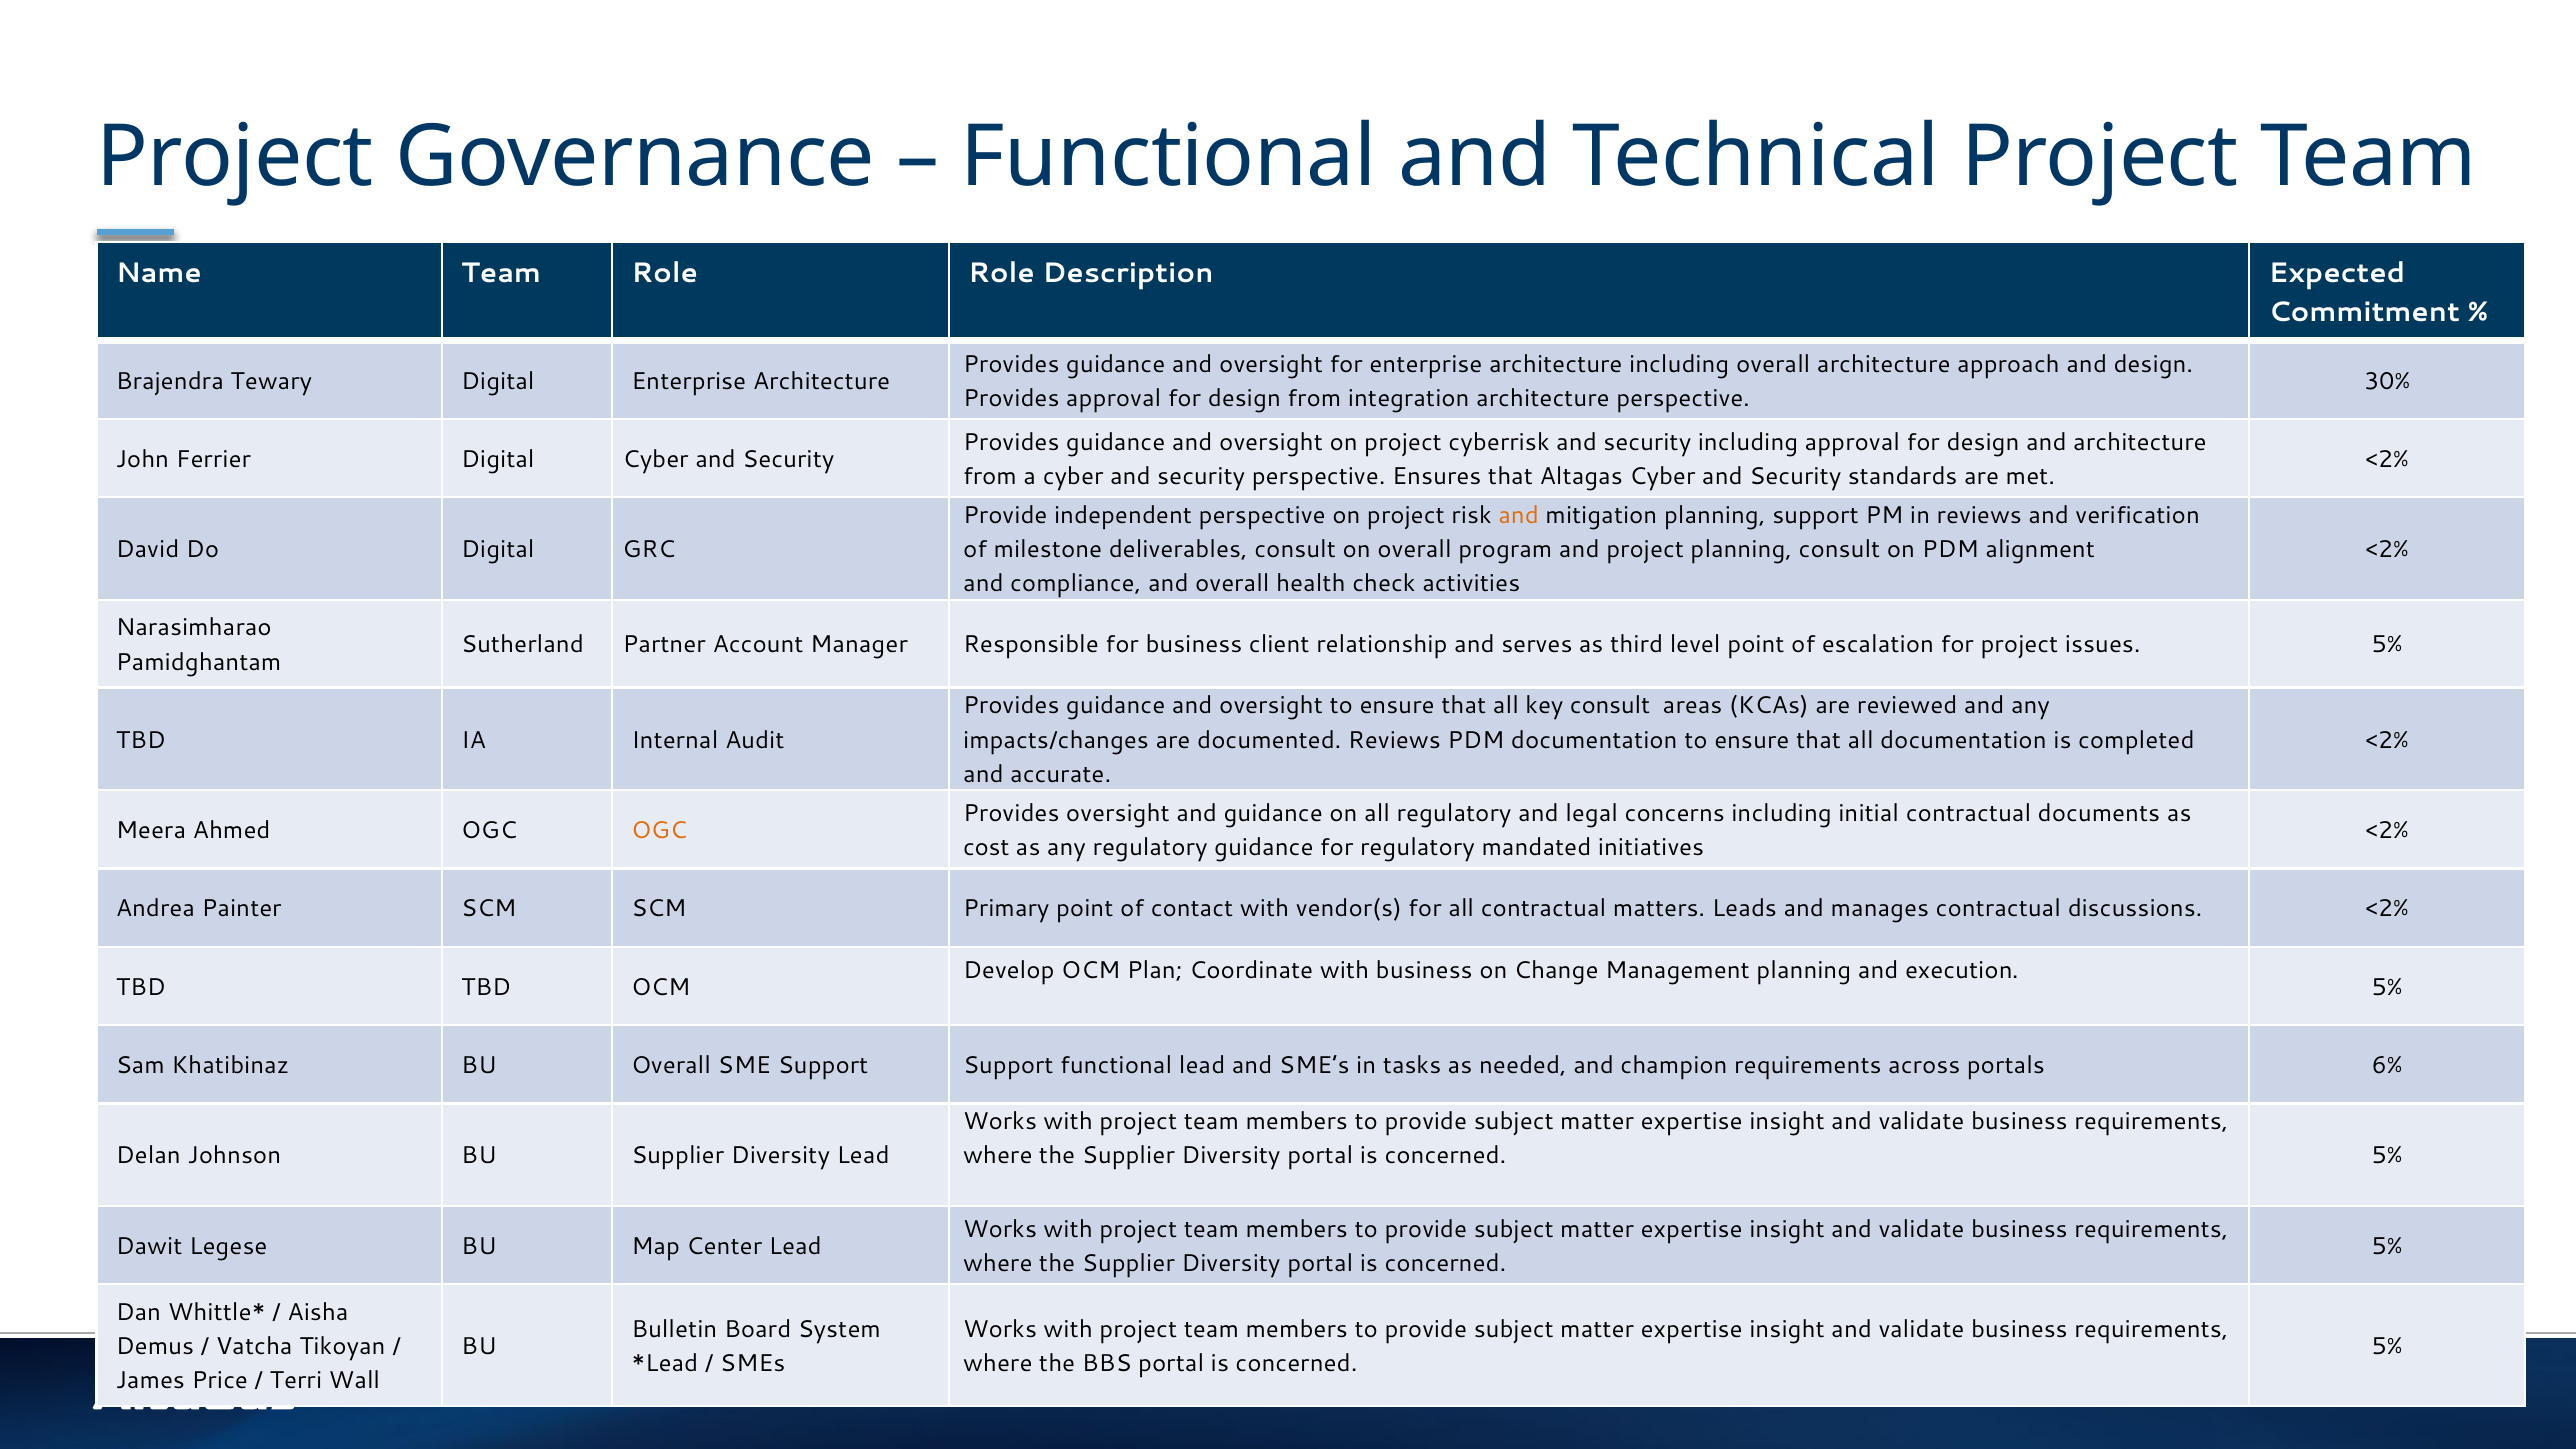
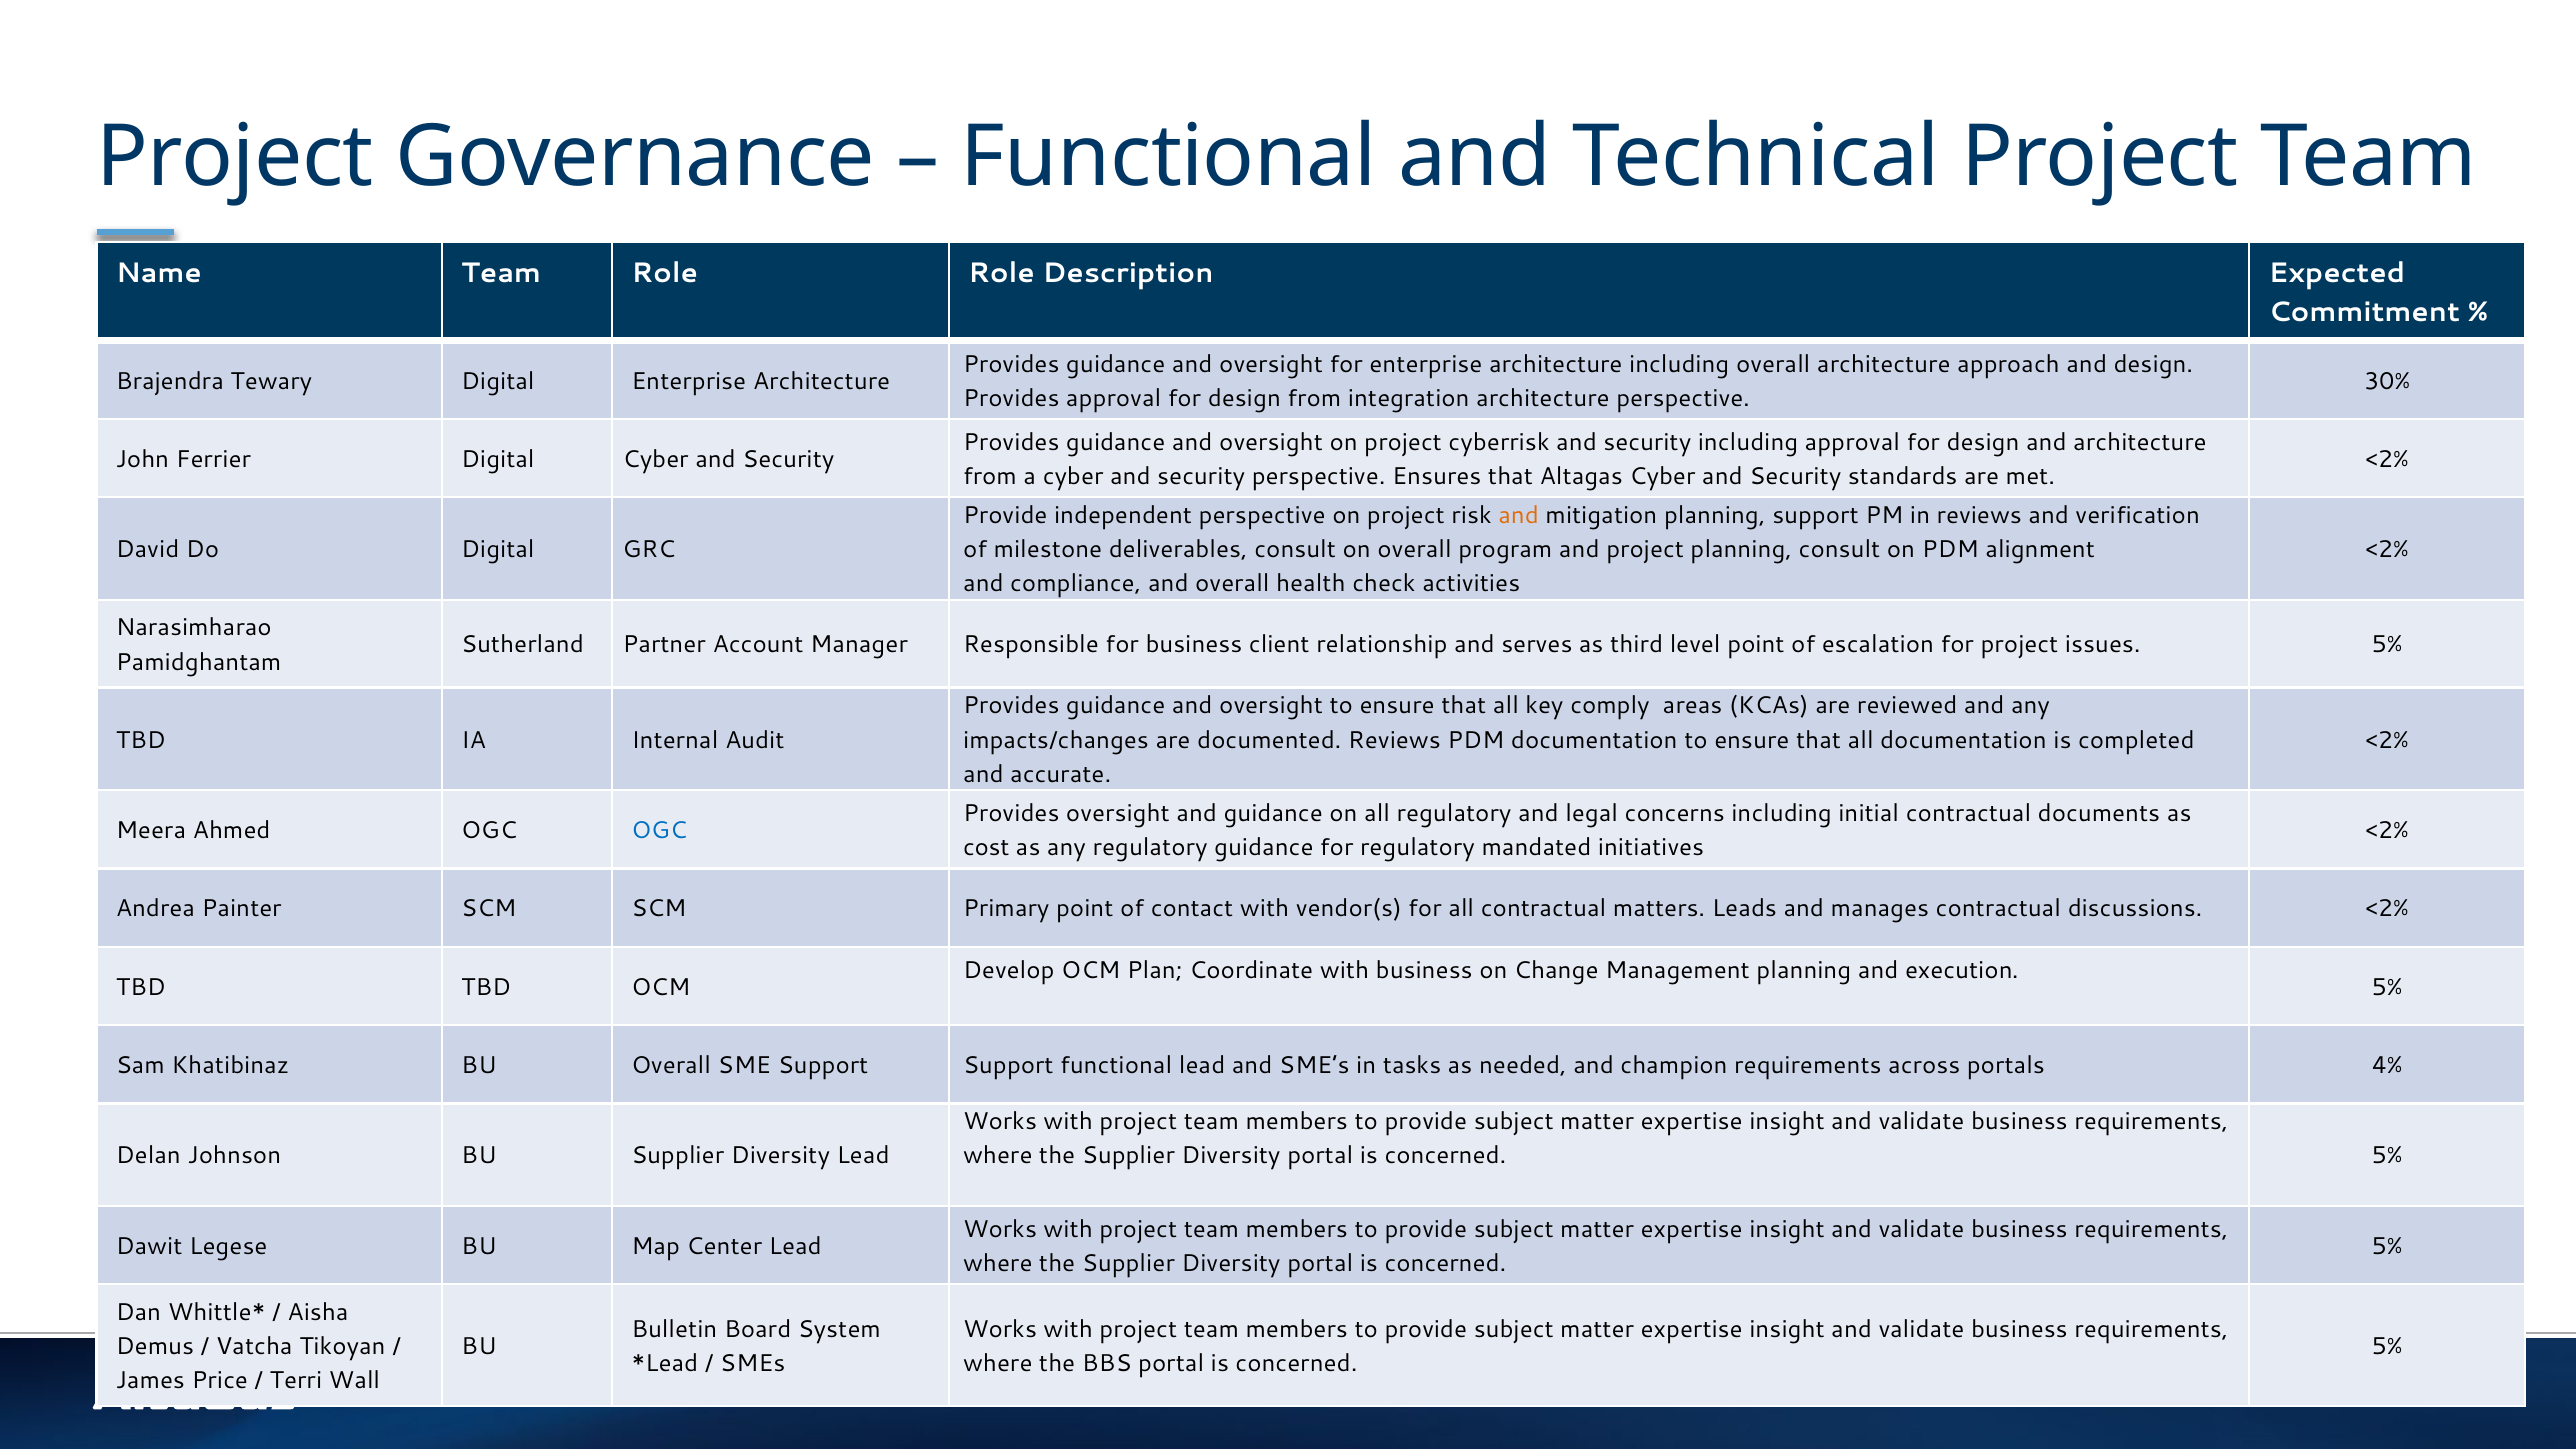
key consult: consult -> comply (1610, 706)
OGC colour: orange -> blue (659, 831)
6%: 6% -> 4% (2387, 1066)
